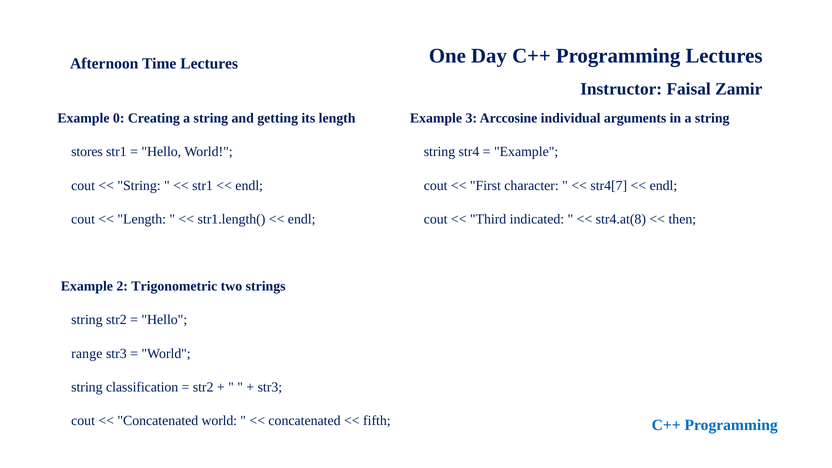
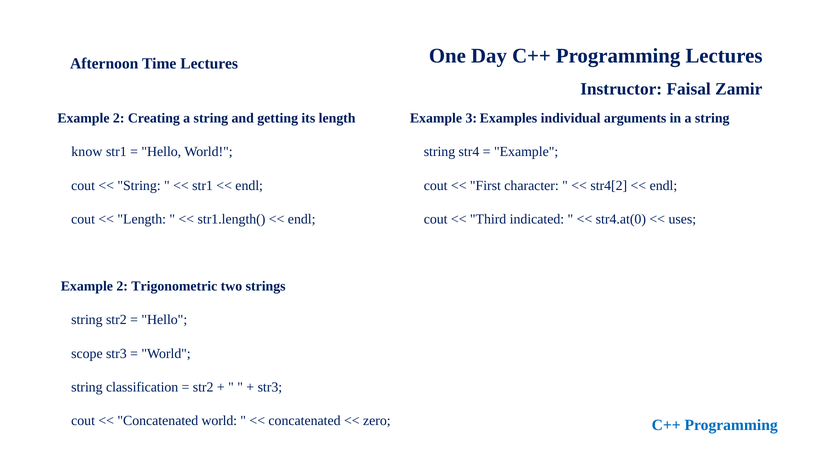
0: 0 -> 2 (119, 118)
Arccosine: Arccosine -> Examples (508, 118)
stores: stores -> know (87, 152)
str4[7: str4[7 -> str4[2 (609, 185)
str4.at(8: str4.at(8 -> str4.at(0 (621, 219)
then: then -> uses (682, 219)
range: range -> scope (87, 353)
fifth: fifth -> zero (377, 421)
